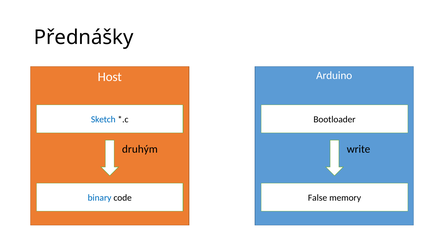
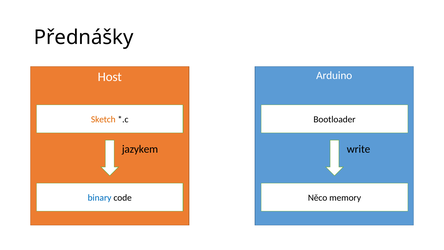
Sketch colour: blue -> orange (103, 119)
druhým: druhým -> jazykem (140, 149)
False: False -> Něco (318, 198)
